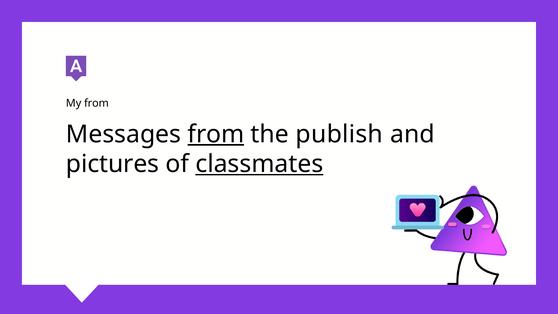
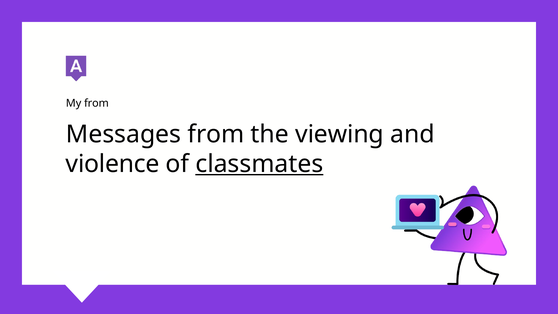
from underline: present -> none (216, 134)
publish: publish -> viewing (340, 134)
pictures: pictures -> violence (113, 164)
